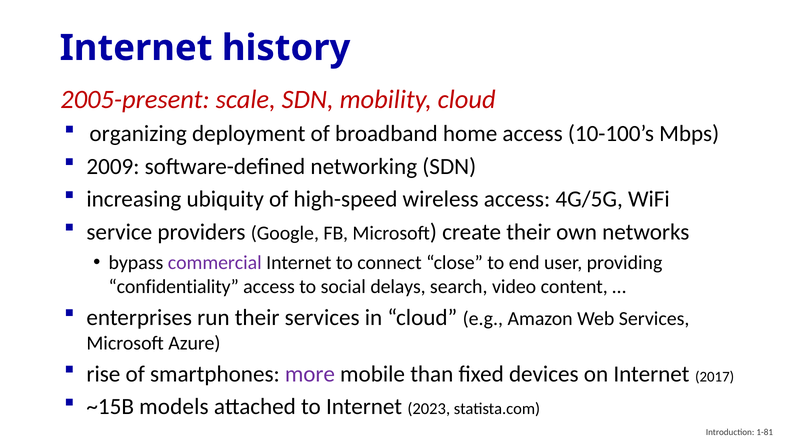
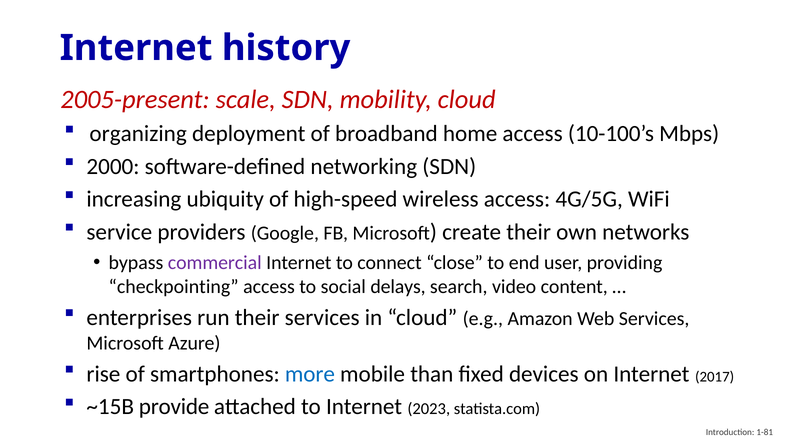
2009: 2009 -> 2000 (113, 166)
confidentiality: confidentiality -> checkpointing (174, 286)
more colour: purple -> blue (310, 374)
models: models -> provide (174, 406)
